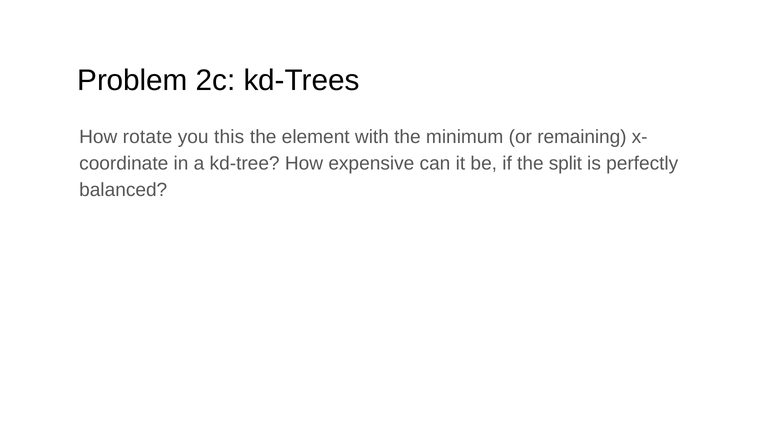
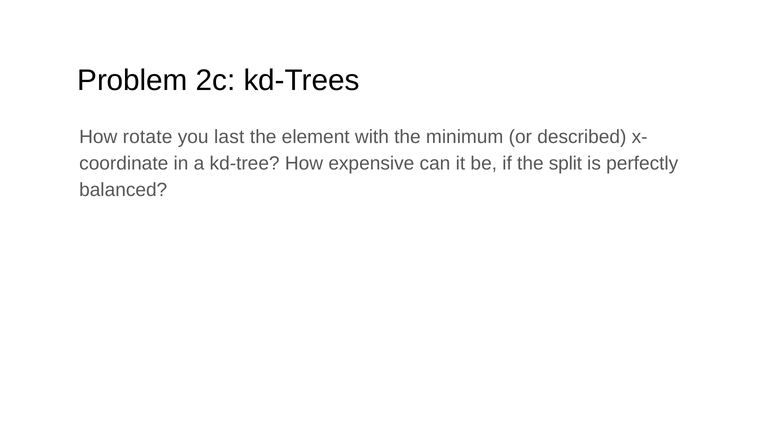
this: this -> last (229, 137)
remaining: remaining -> described (582, 137)
